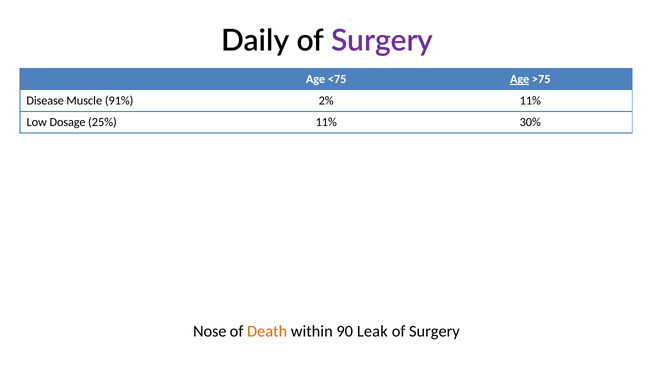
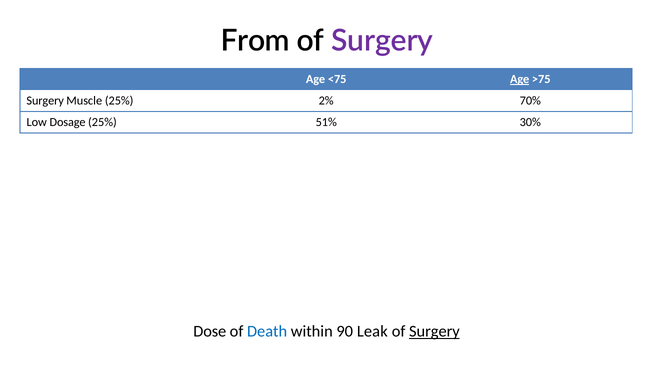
Daily: Daily -> From (255, 41)
Disease: Disease -> Surgery (45, 101)
Muscle 91%: 91% -> 25% (119, 101)
2% 11%: 11% -> 70% (530, 101)
25% 11%: 11% -> 51% (326, 122)
Nose: Nose -> Dose (210, 331)
Death colour: orange -> blue (267, 331)
Surgery underline: none -> present (434, 331)
